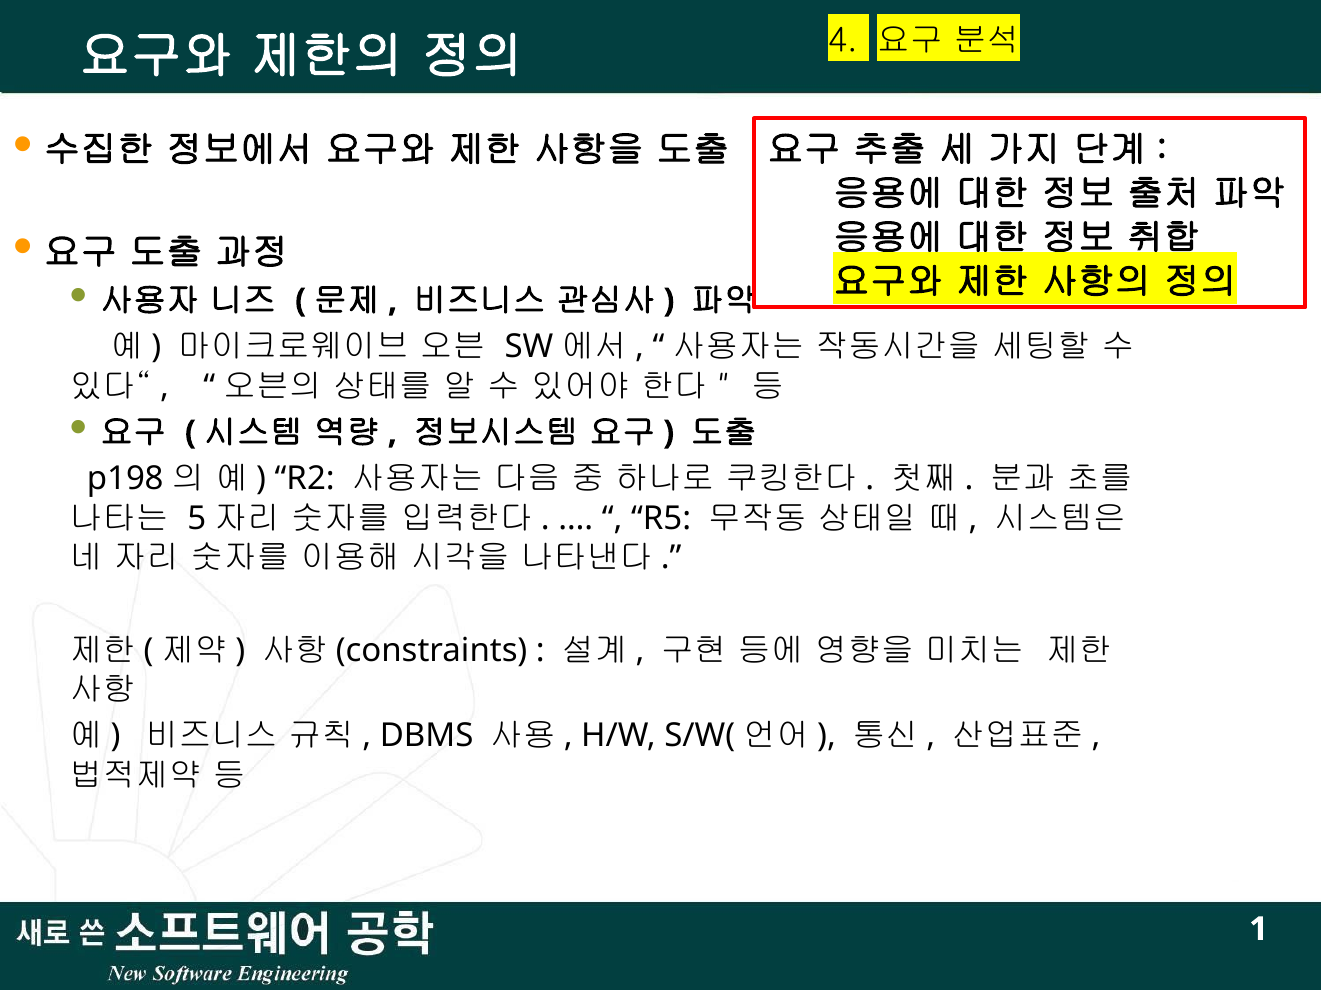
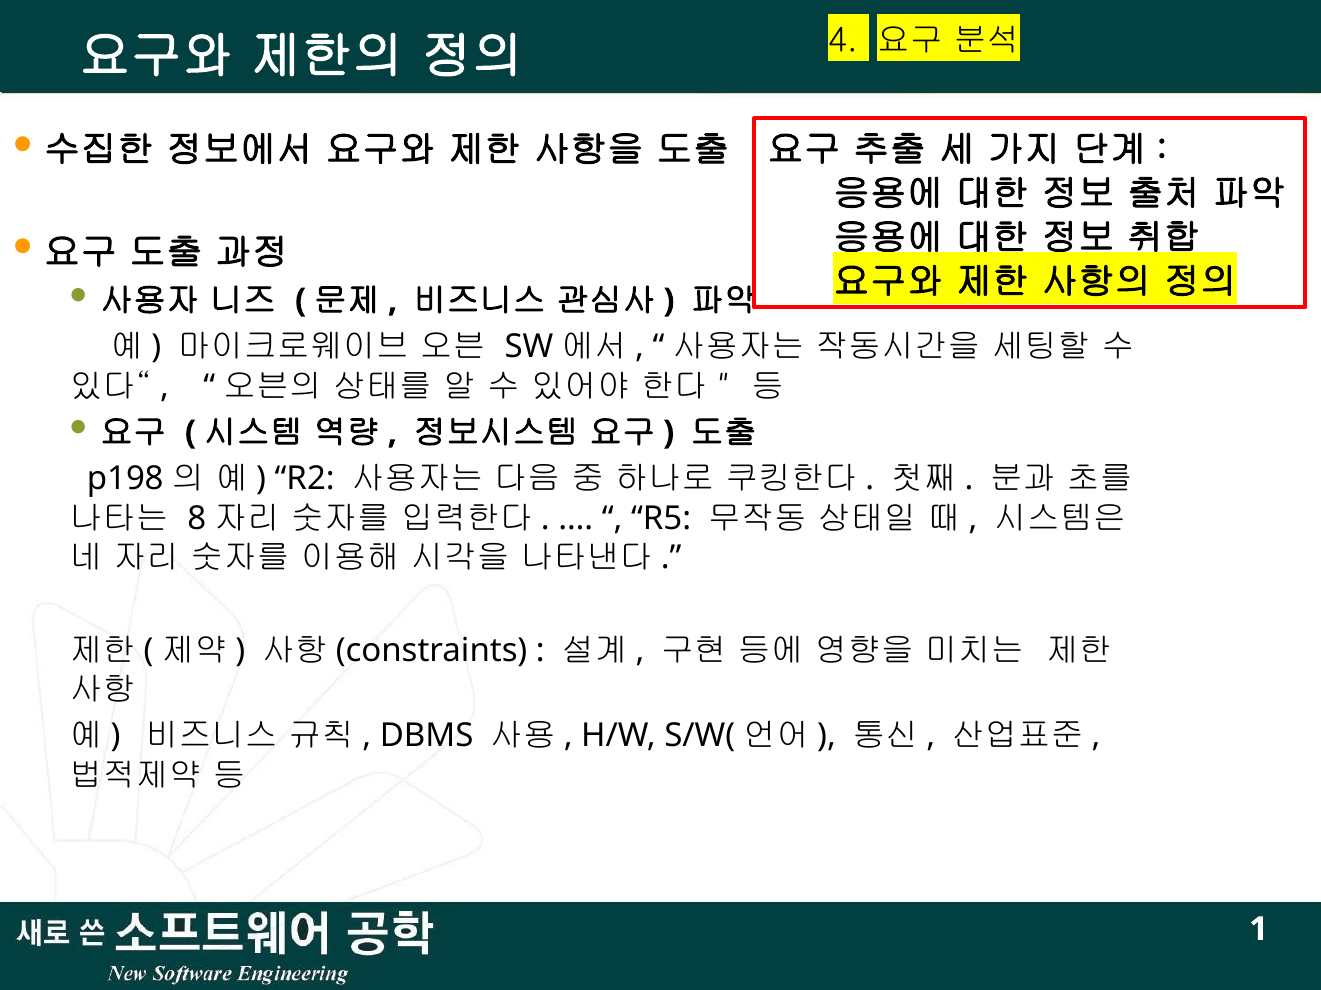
5: 5 -> 8 (197, 519)
